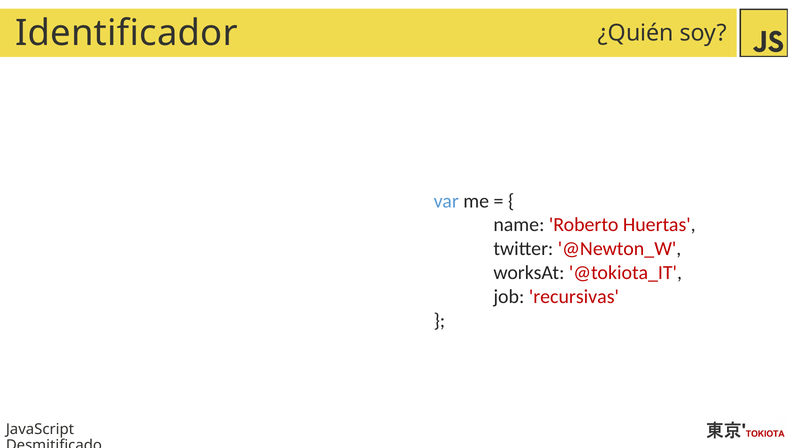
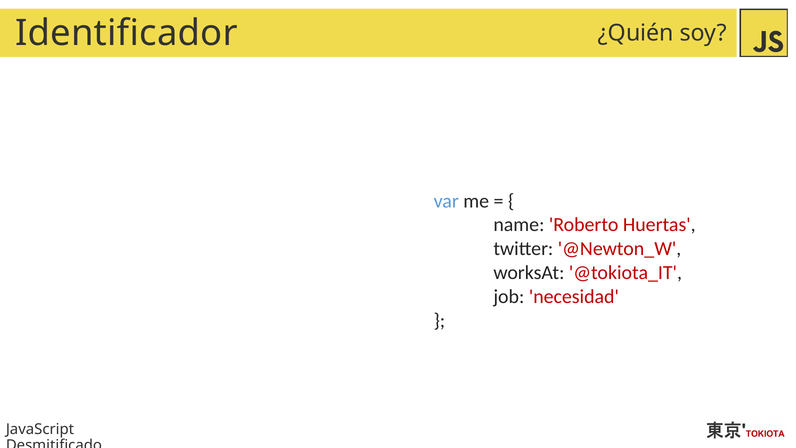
recursivas: recursivas -> necesidad (574, 296)
